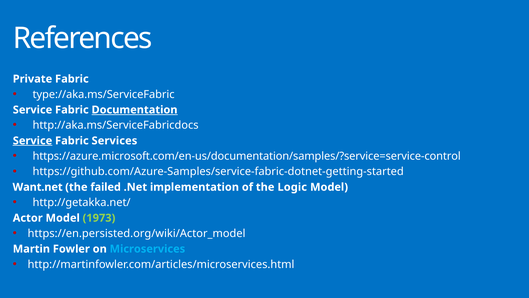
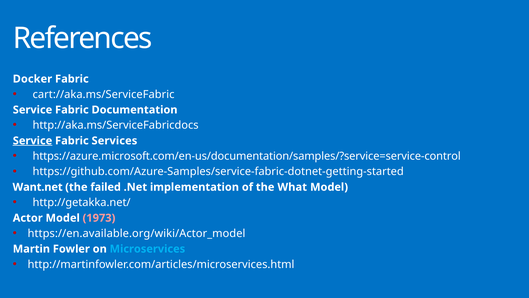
Private: Private -> Docker (32, 79)
type://aka.ms/ServiceFabric: type://aka.ms/ServiceFabric -> cart://aka.ms/ServiceFabric (104, 94)
Documentation underline: present -> none (135, 110)
Logic: Logic -> What (292, 187)
1973 colour: light green -> pink (99, 218)
https://en.persisted.org/wiki/Actor_model: https://en.persisted.org/wiki/Actor_model -> https://en.available.org/wiki/Actor_model (137, 233)
